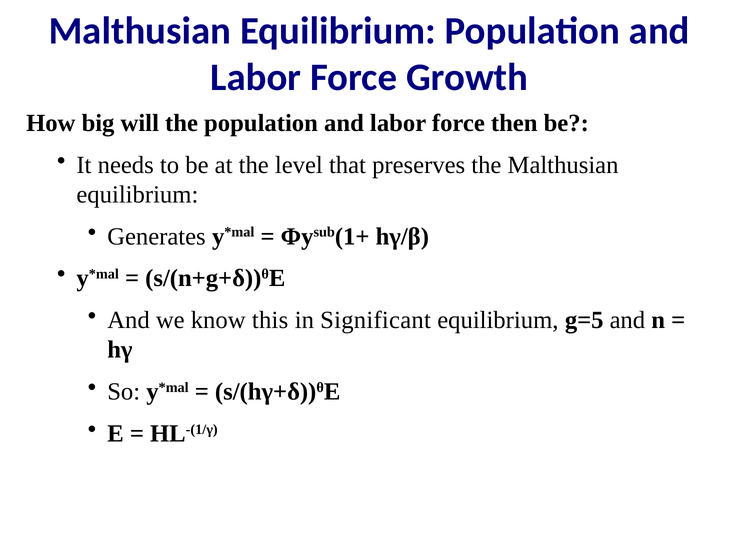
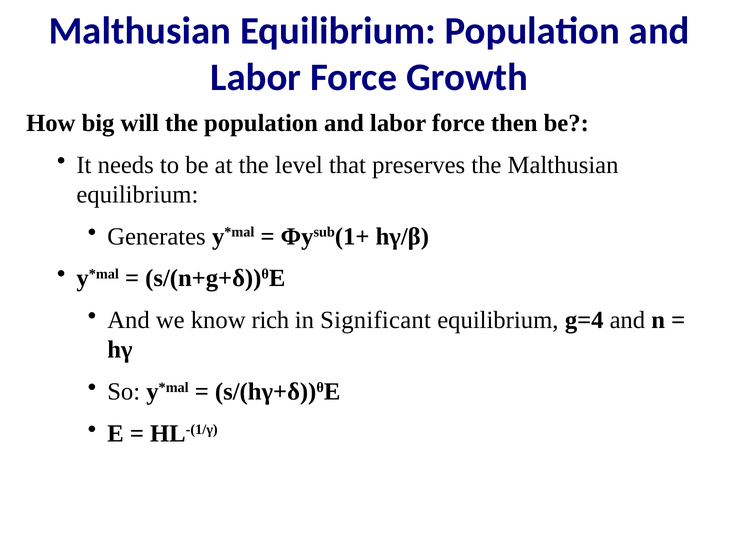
this: this -> rich (270, 320)
g=5: g=5 -> g=4 (584, 320)
